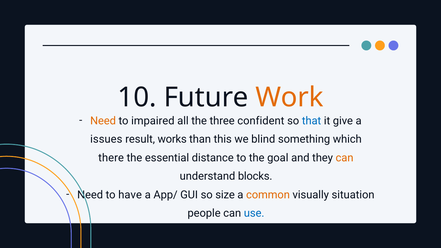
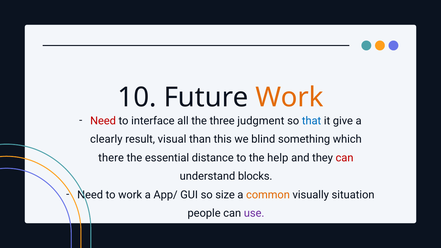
Need colour: orange -> red (103, 121)
impaired: impaired -> interface (153, 121)
confident: confident -> judgment (261, 121)
issues: issues -> clearly (106, 139)
works: works -> visual (172, 139)
goal: goal -> help (278, 158)
can colour: orange -> red (345, 158)
to have: have -> work (130, 195)
use colour: blue -> purple (254, 213)
